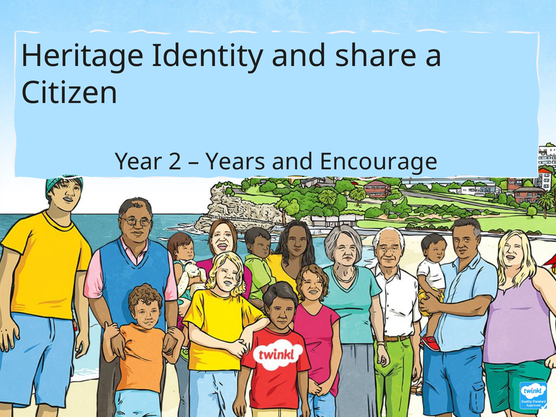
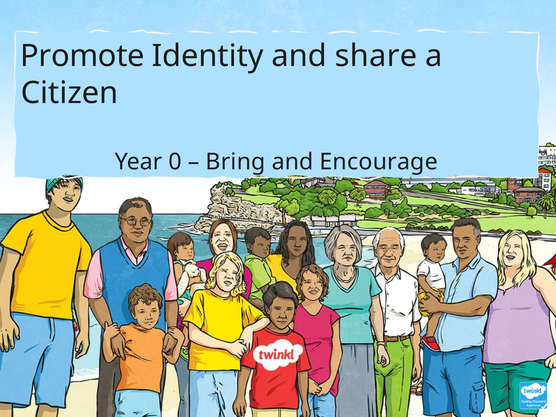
Heritage: Heritage -> Promote (82, 56)
2: 2 -> 0 (175, 162)
Years: Years -> Bring (236, 162)
